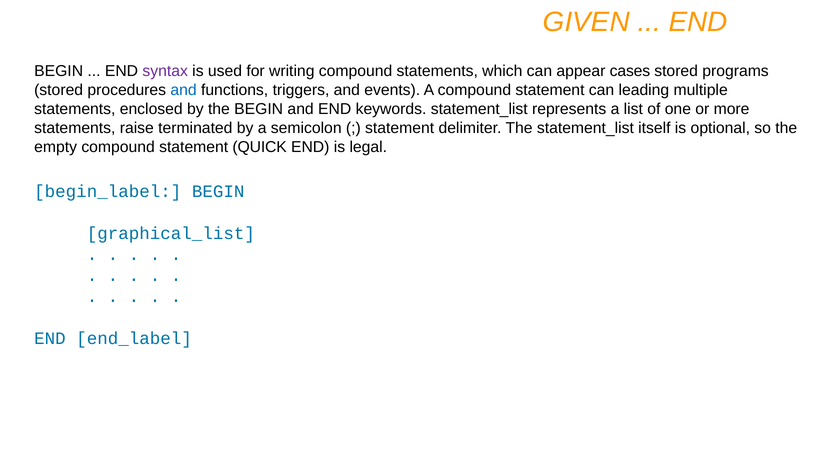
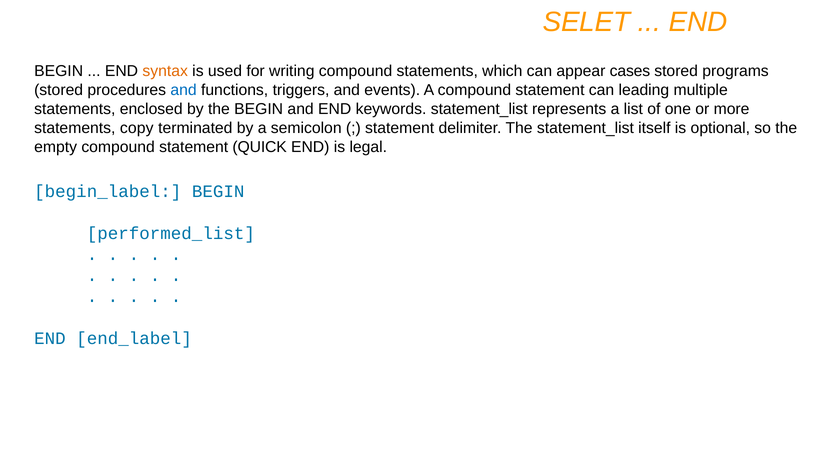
GIVEN: GIVEN -> SELET (586, 22)
syntax colour: purple -> orange (165, 71)
raise: raise -> copy (137, 128)
graphical_list: graphical_list -> performed_list (171, 234)
